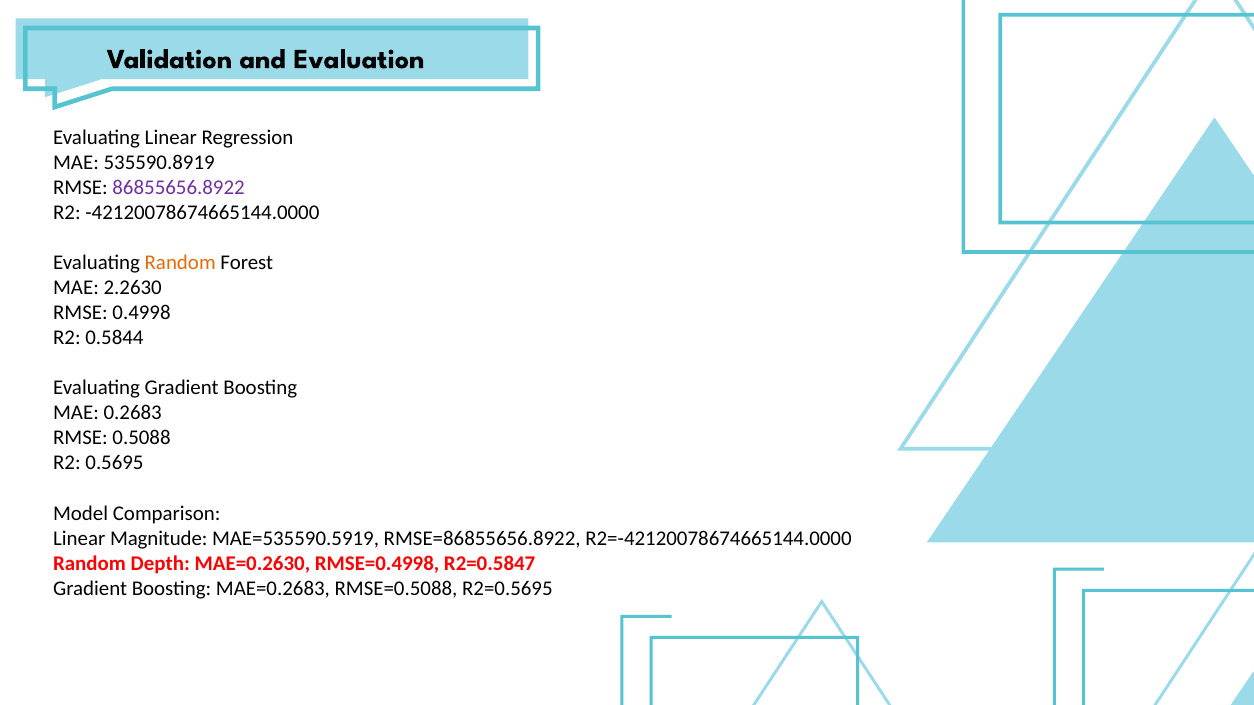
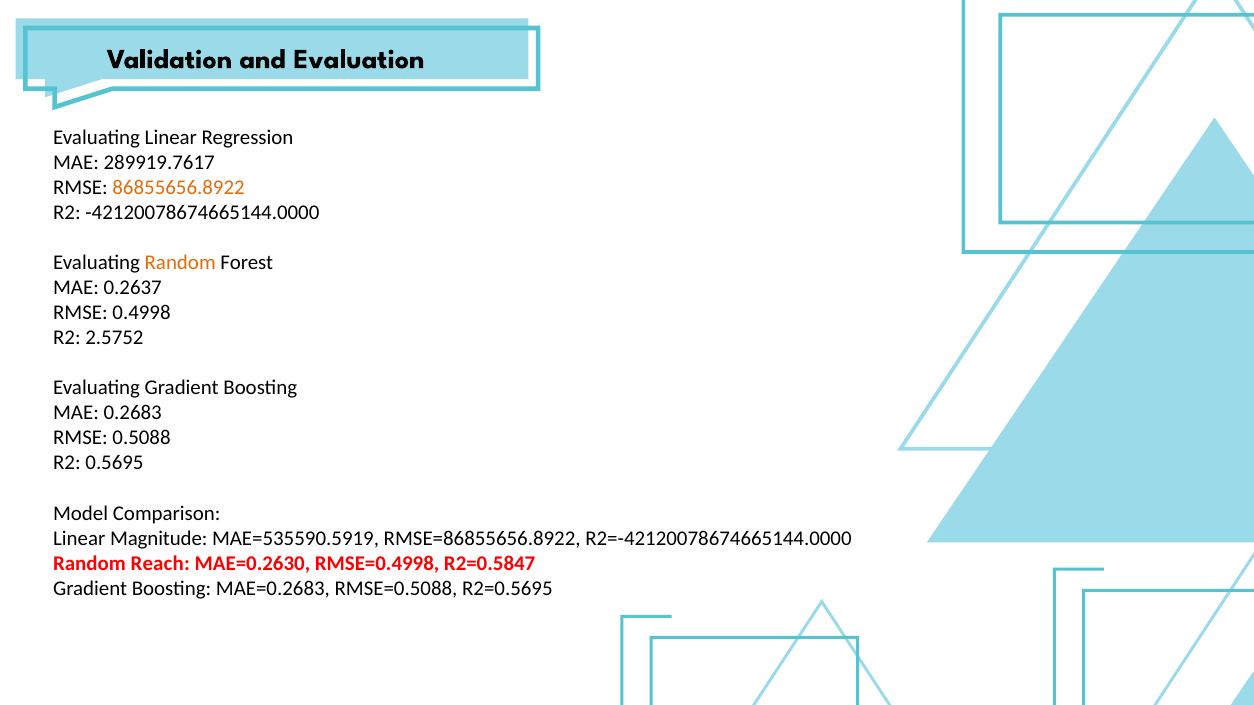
535590.8919: 535590.8919 -> 289919.7617 (159, 162)
86855656.8922 colour: purple -> orange (179, 187)
2.2630: 2.2630 -> 0.2637 (133, 288)
0.5844: 0.5844 -> 2.5752 (114, 338)
Depth: Depth -> Reach (160, 564)
